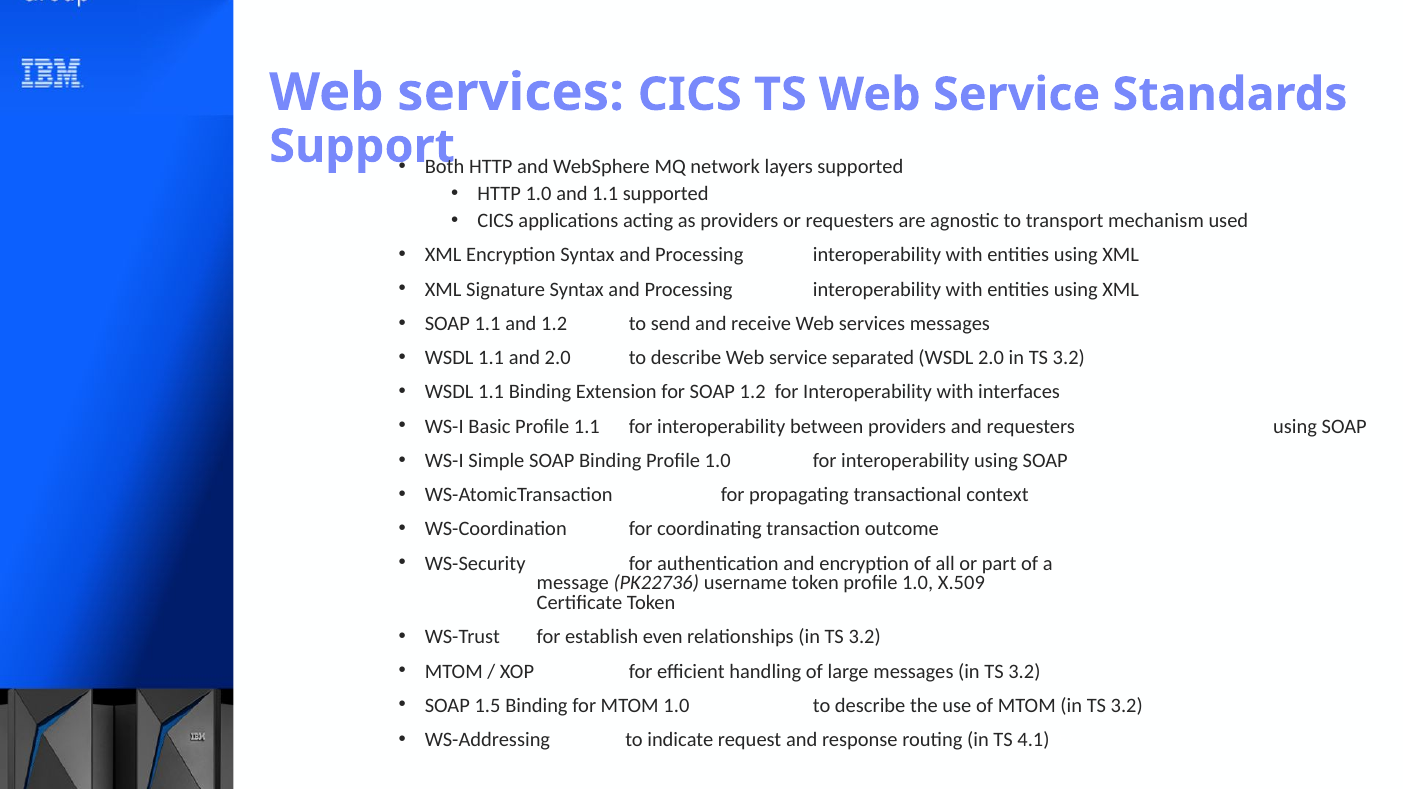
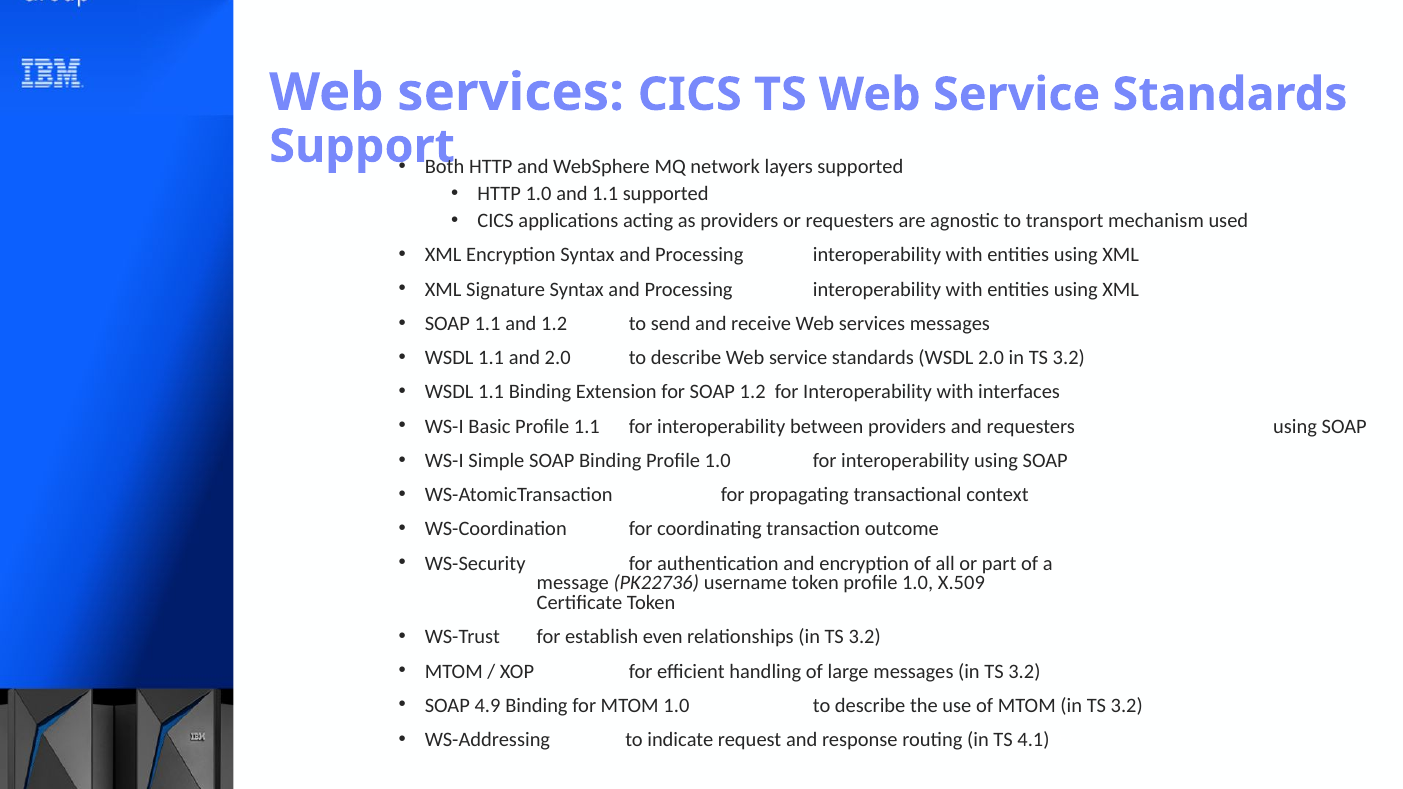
describe Web service separated: separated -> standards (873, 358)
1.5: 1.5 -> 4.9 (488, 706)
